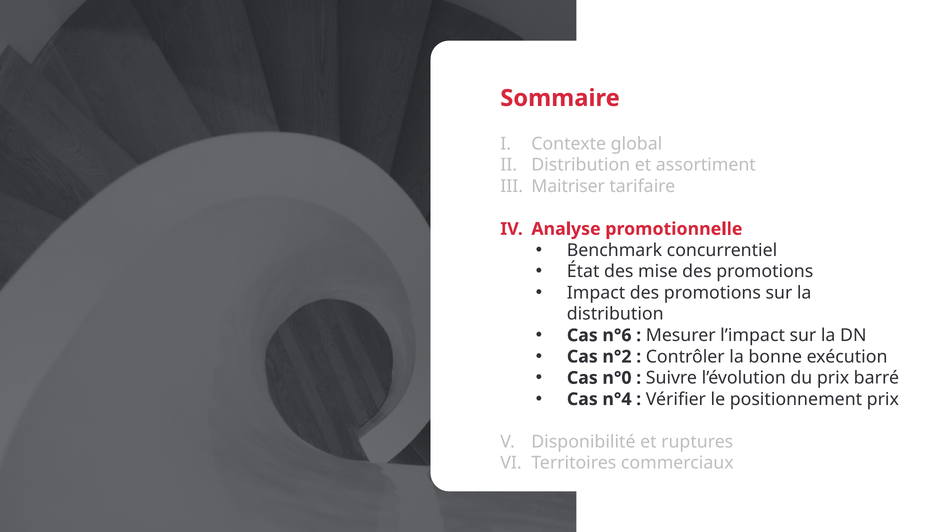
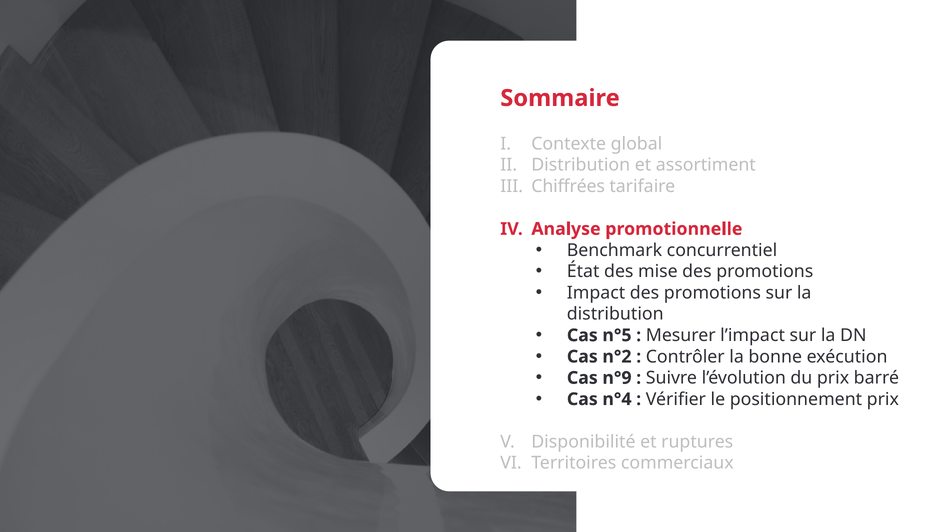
Maitriser: Maitriser -> Chiffrées (568, 187)
n°6: n°6 -> n°5 (617, 336)
n°0: n°0 -> n°9 (617, 378)
